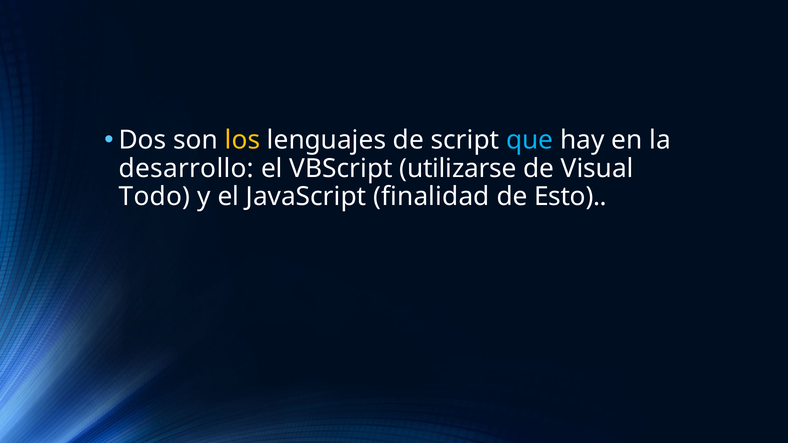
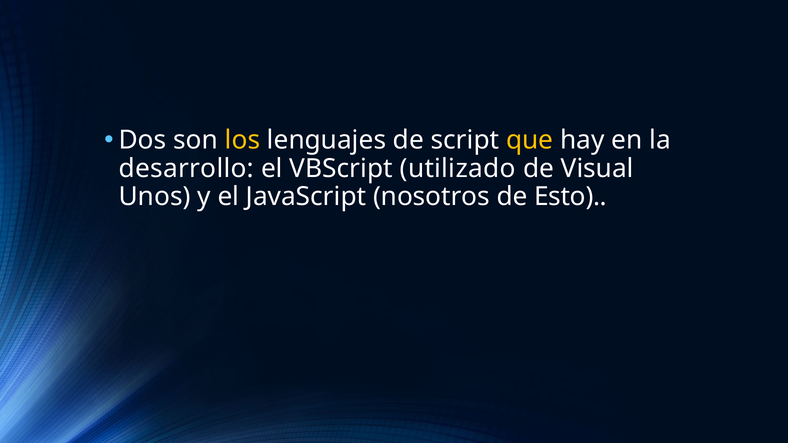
que colour: light blue -> yellow (530, 140)
utilizarse: utilizarse -> utilizado (458, 169)
Todo: Todo -> Unos (155, 197)
finalidad: finalidad -> nosotros (431, 197)
